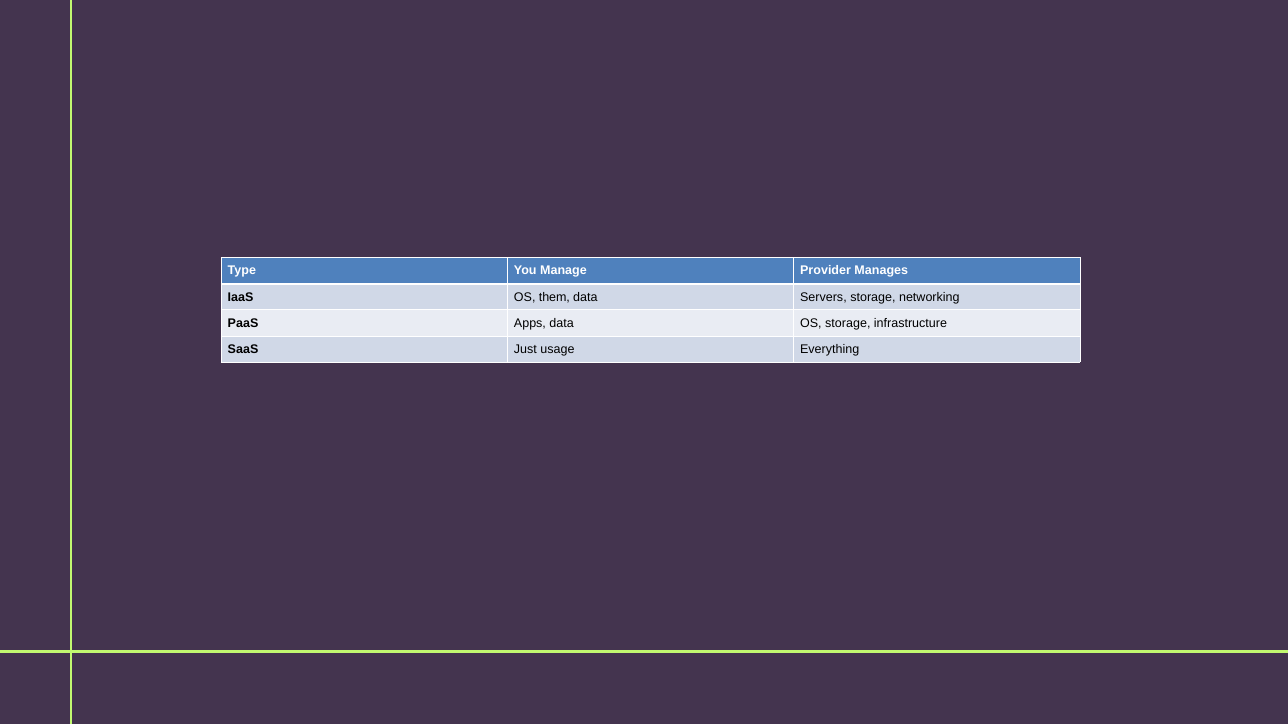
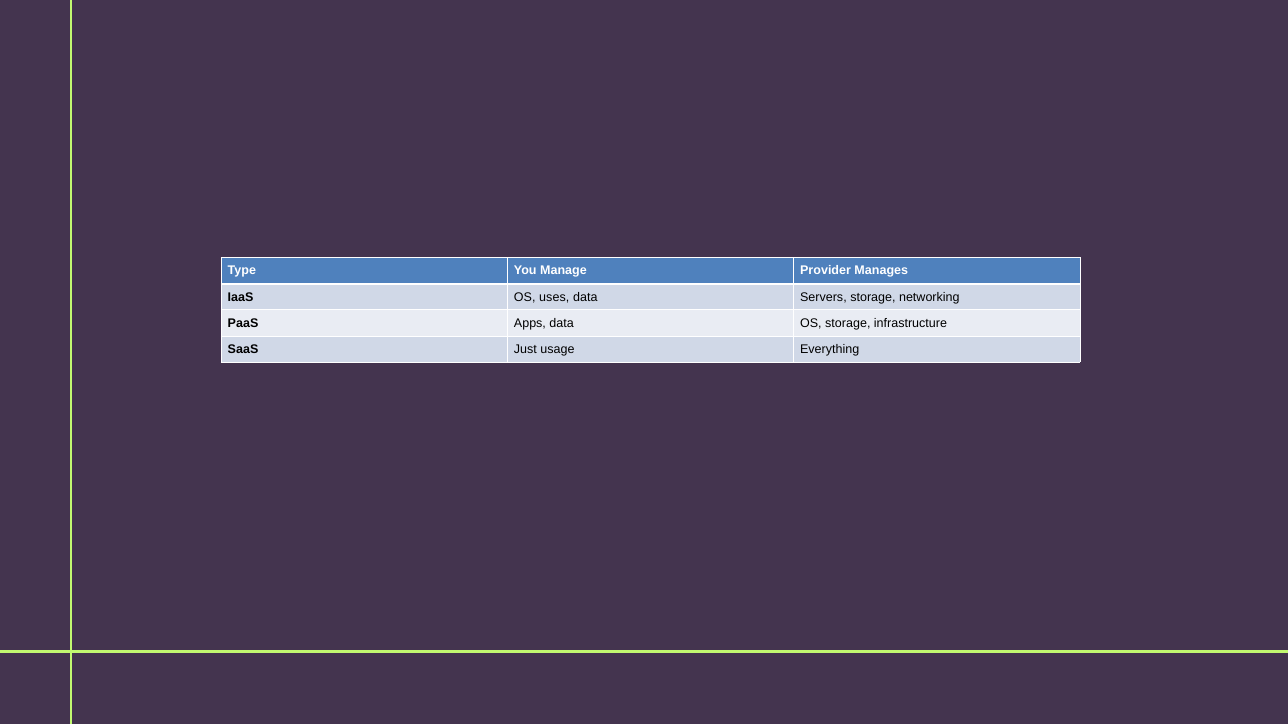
them: them -> uses (554, 297)
